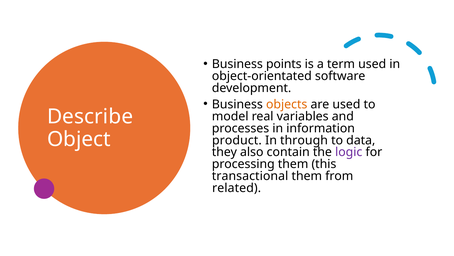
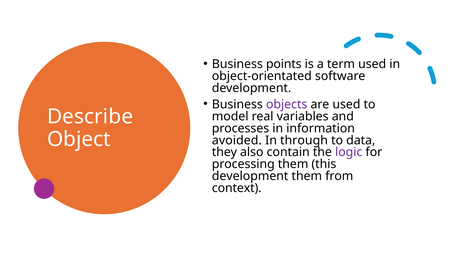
objects colour: orange -> purple (287, 104)
product: product -> avoided (237, 140)
transactional: transactional -> development (250, 176)
related: related -> context (237, 188)
